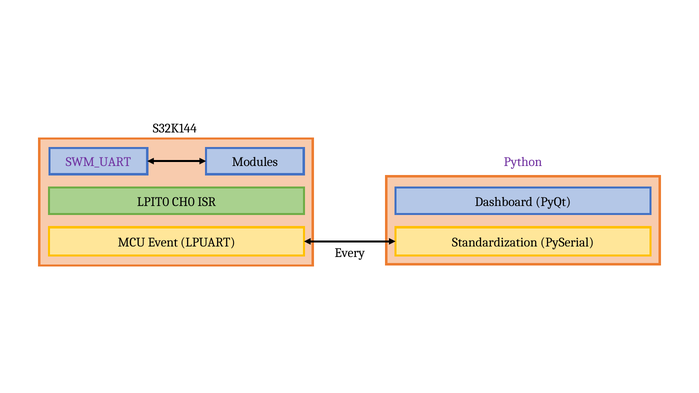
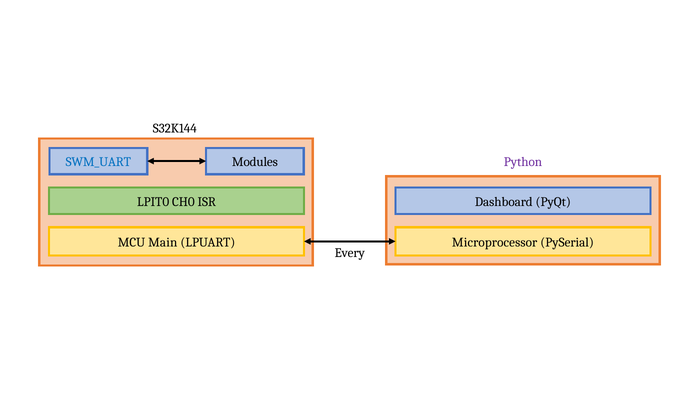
SWM_UART colour: purple -> blue (98, 162)
Event: Event -> Main (163, 242)
Standardization: Standardization -> Microprocessor (495, 242)
